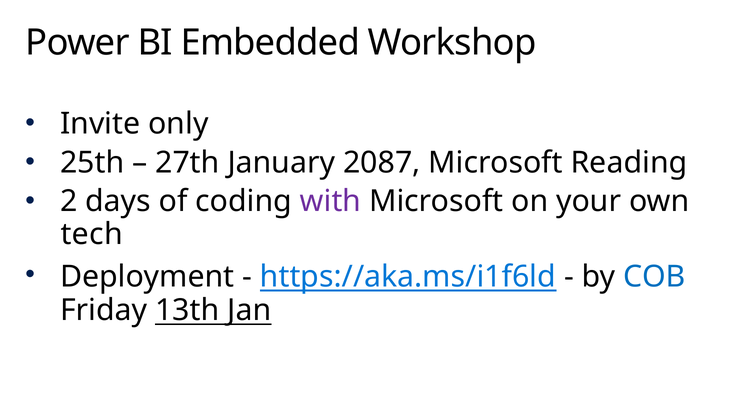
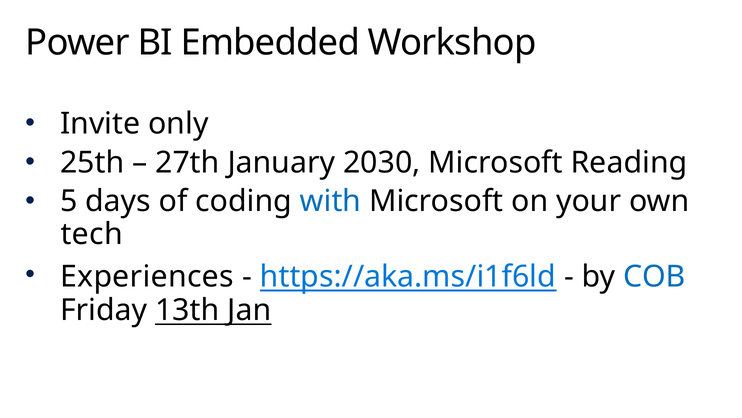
2087: 2087 -> 2030 (382, 162)
2: 2 -> 5 (69, 201)
with colour: purple -> blue (331, 201)
Deployment: Deployment -> Experiences (147, 276)
